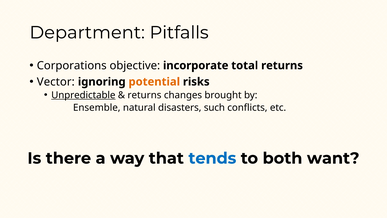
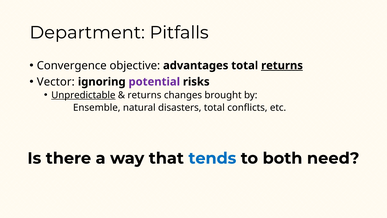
Corporations: Corporations -> Convergence (72, 65)
incorporate: incorporate -> advantages (196, 65)
returns underline: none -> present (282, 65)
potential colour: orange -> purple (154, 82)
disasters such: such -> total (214, 107)
want: want -> need (333, 158)
